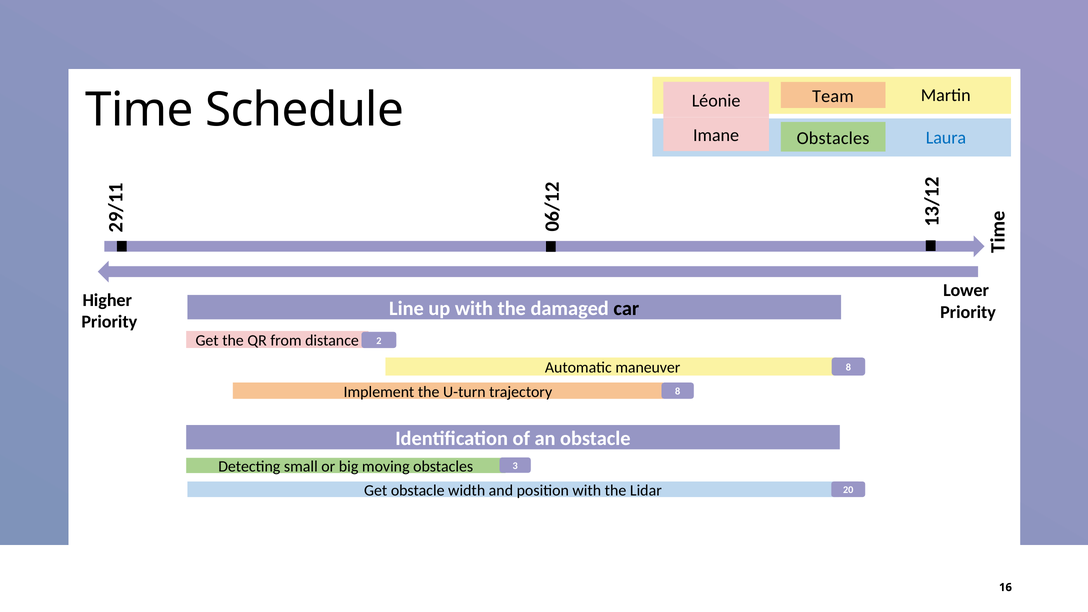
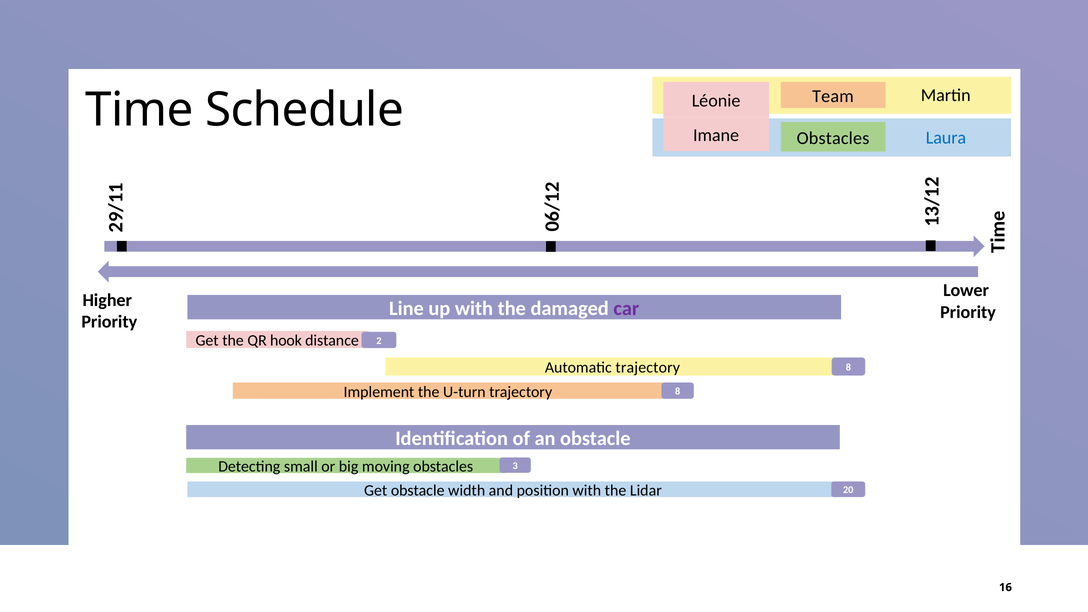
car colour: black -> purple (626, 309)
from: from -> hook (286, 341)
Automatic maneuver: maneuver -> trajectory (648, 368)
